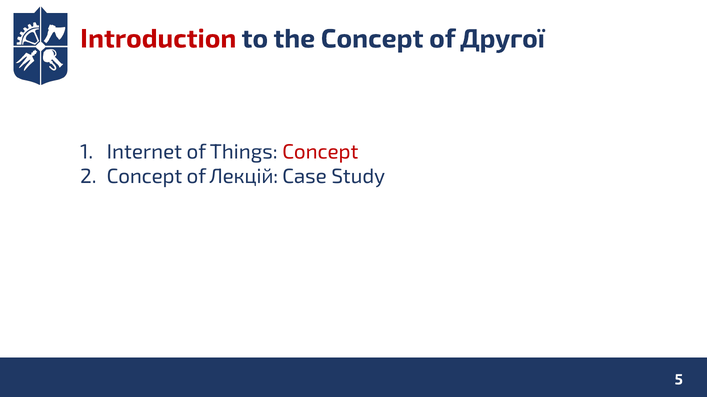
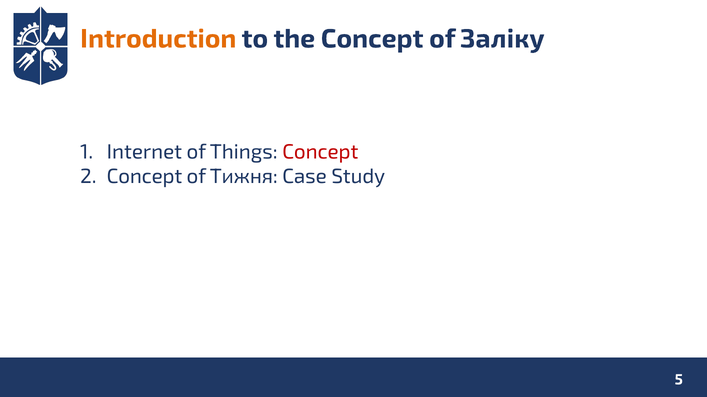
Introduction colour: red -> orange (158, 39)
Другої: Другої -> Заліку (502, 39)
Лекцій: Лекцій -> Тижня (244, 177)
